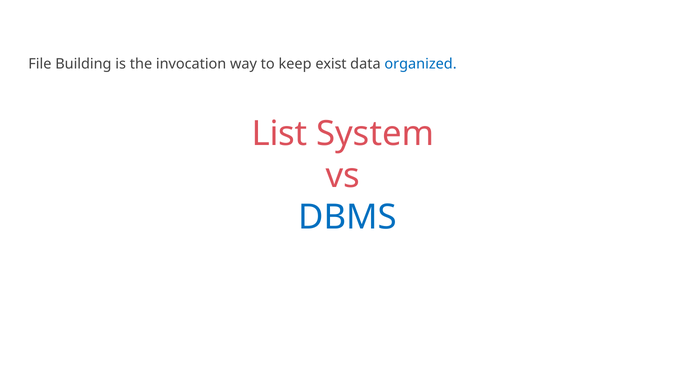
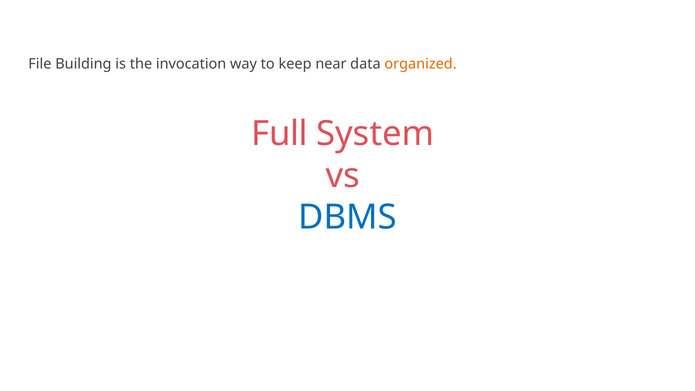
exist: exist -> near (331, 64)
organized colour: blue -> orange (421, 64)
List: List -> Full (280, 134)
